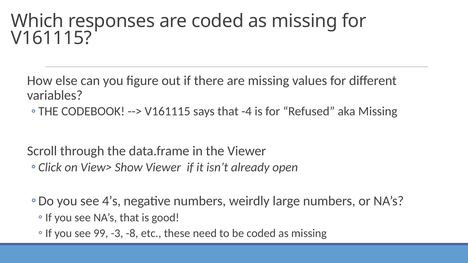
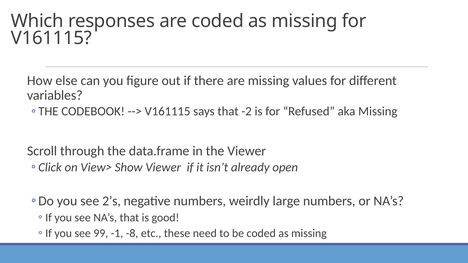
-4: -4 -> -2 (247, 112)
4’s: 4’s -> 2’s (111, 201)
-3: -3 -> -1 (117, 233)
